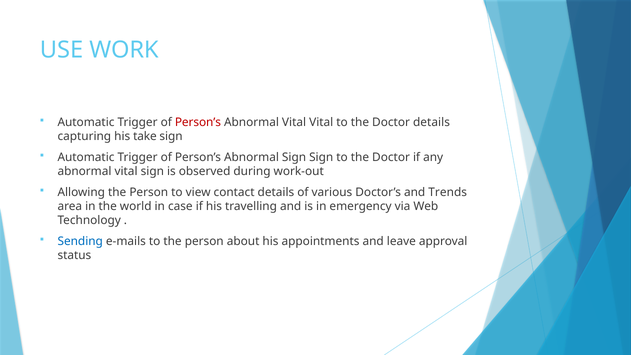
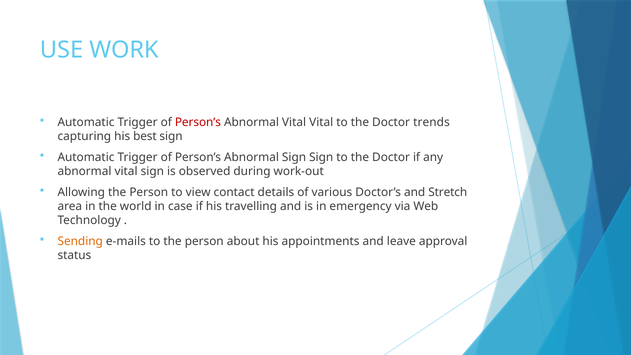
Doctor details: details -> trends (431, 122)
take: take -> best (145, 136)
Trends: Trends -> Stretch (448, 192)
Sending colour: blue -> orange (80, 241)
